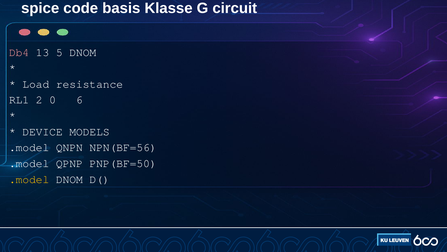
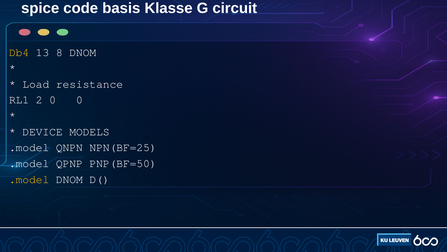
Db4 colour: pink -> yellow (19, 52)
5: 5 -> 8 (59, 52)
0 6: 6 -> 0 (79, 100)
NPN(BF=56: NPN(BF=56 -> NPN(BF=25 (123, 147)
